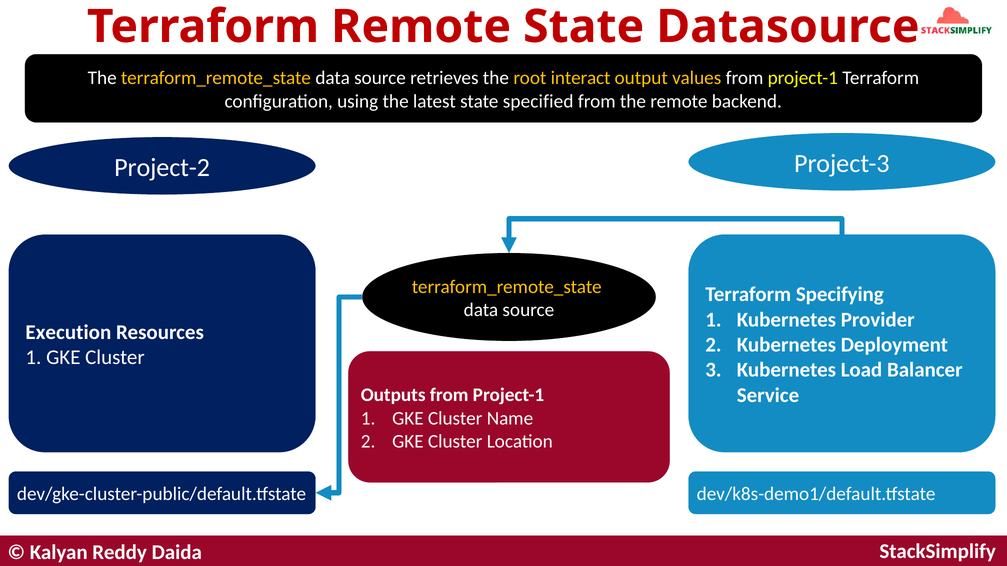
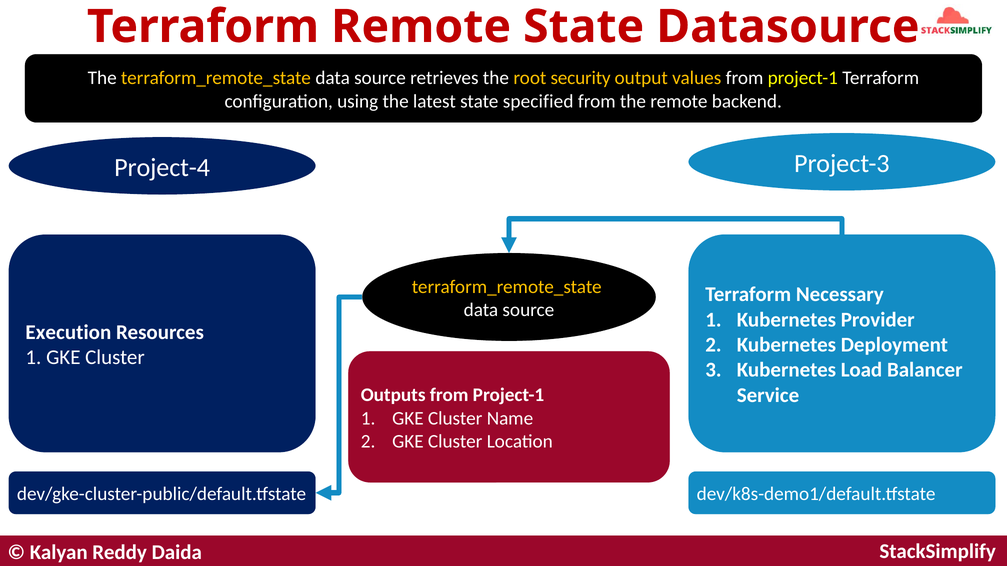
interact: interact -> security (581, 78)
Project-2: Project-2 -> Project-4 (162, 168)
Specifying: Specifying -> Necessary (840, 295)
